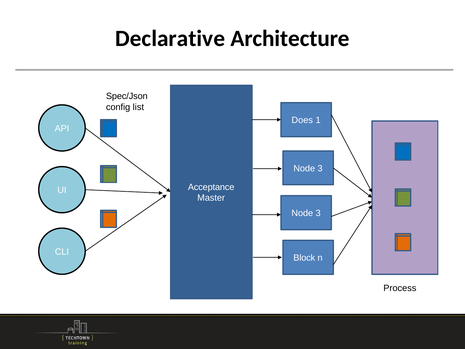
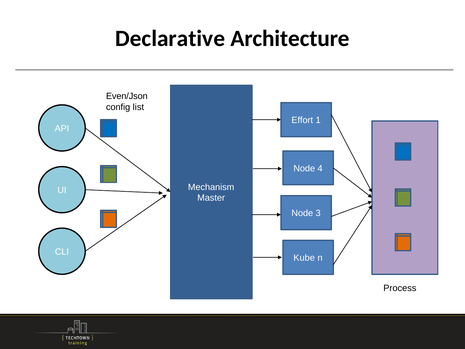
Spec/Json: Spec/Json -> Even/Json (127, 96)
Does: Does -> Effort (302, 120)
3: 3 -> 4 (320, 168)
Acceptance: Acceptance -> Mechanism (211, 187)
Block: Block -> Kube (304, 258)
